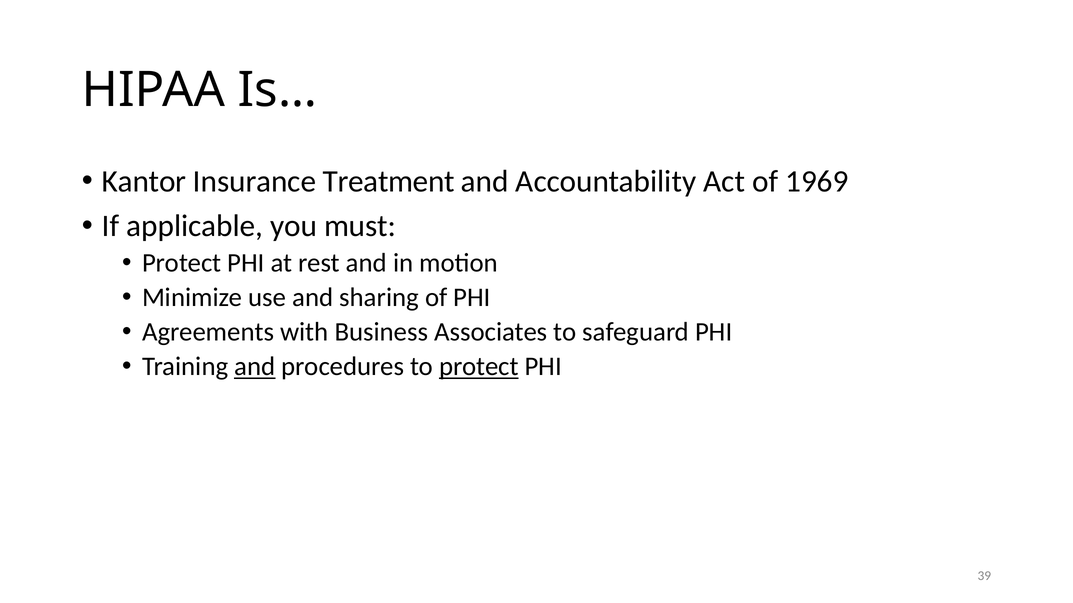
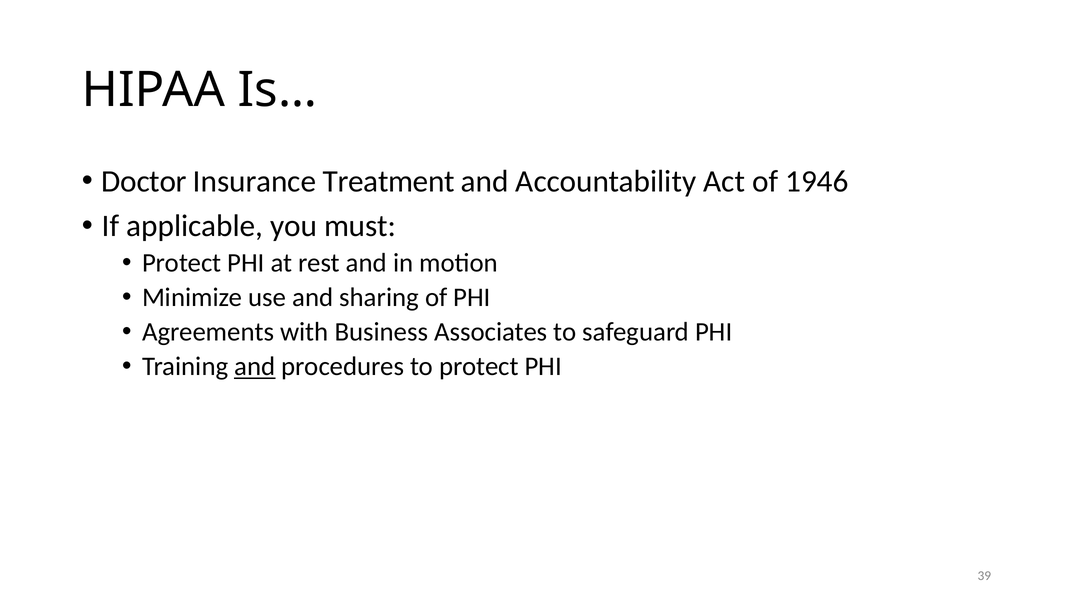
Kantor: Kantor -> Doctor (144, 181)
1969: 1969 -> 1946 (817, 181)
protect underline: present -> none (479, 367)
